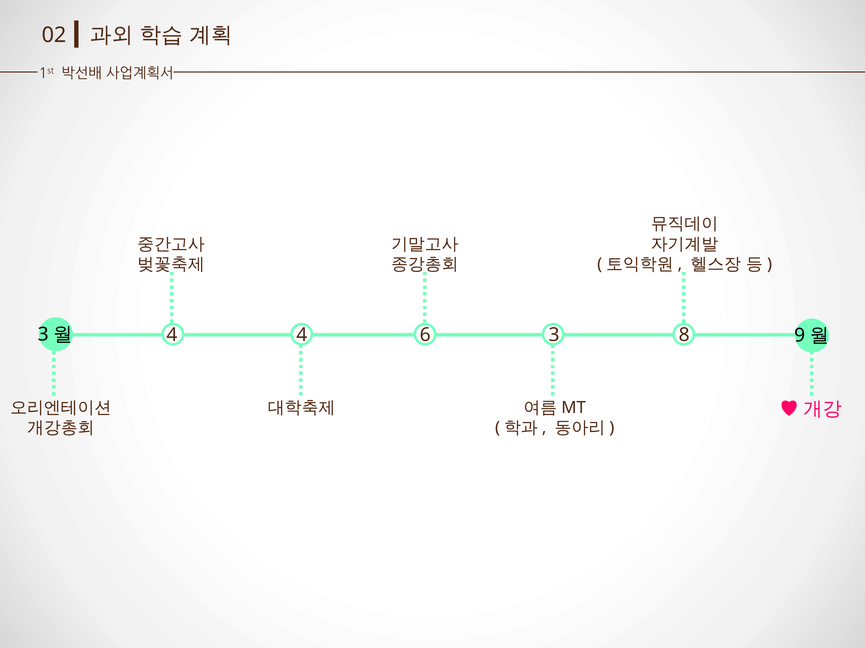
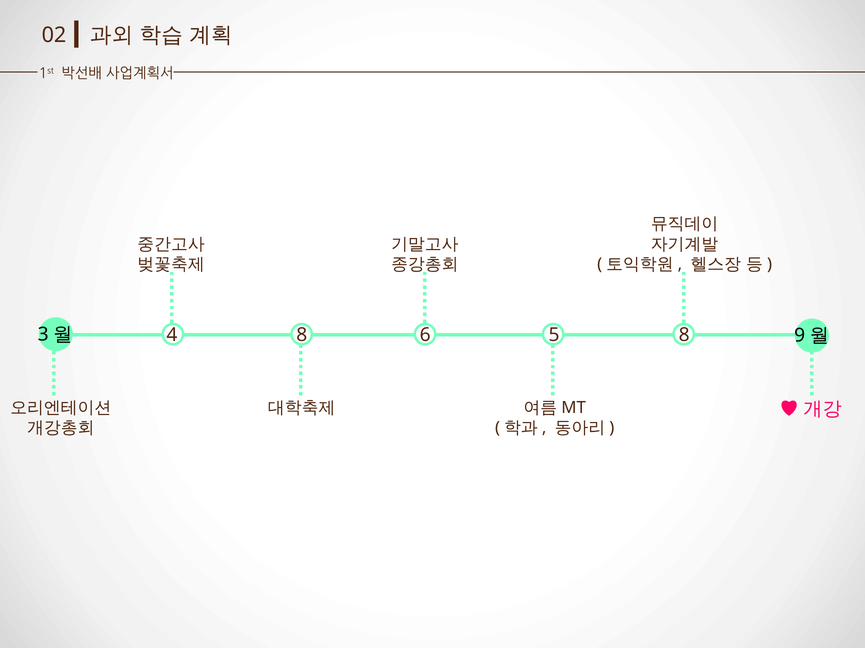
4 4: 4 -> 8 (302, 335)
3: 3 -> 5 (554, 335)
